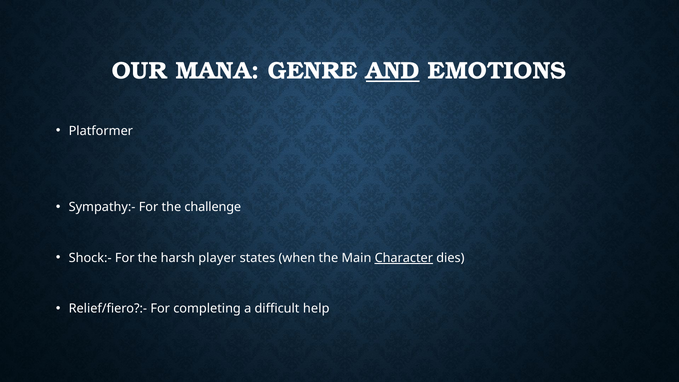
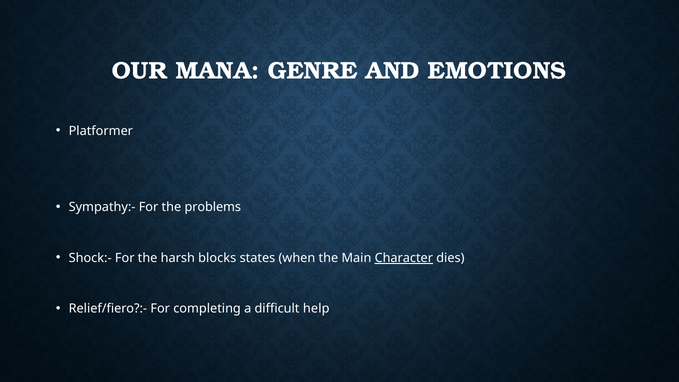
AND underline: present -> none (393, 71)
challenge: challenge -> problems (213, 207)
player: player -> blocks (217, 258)
